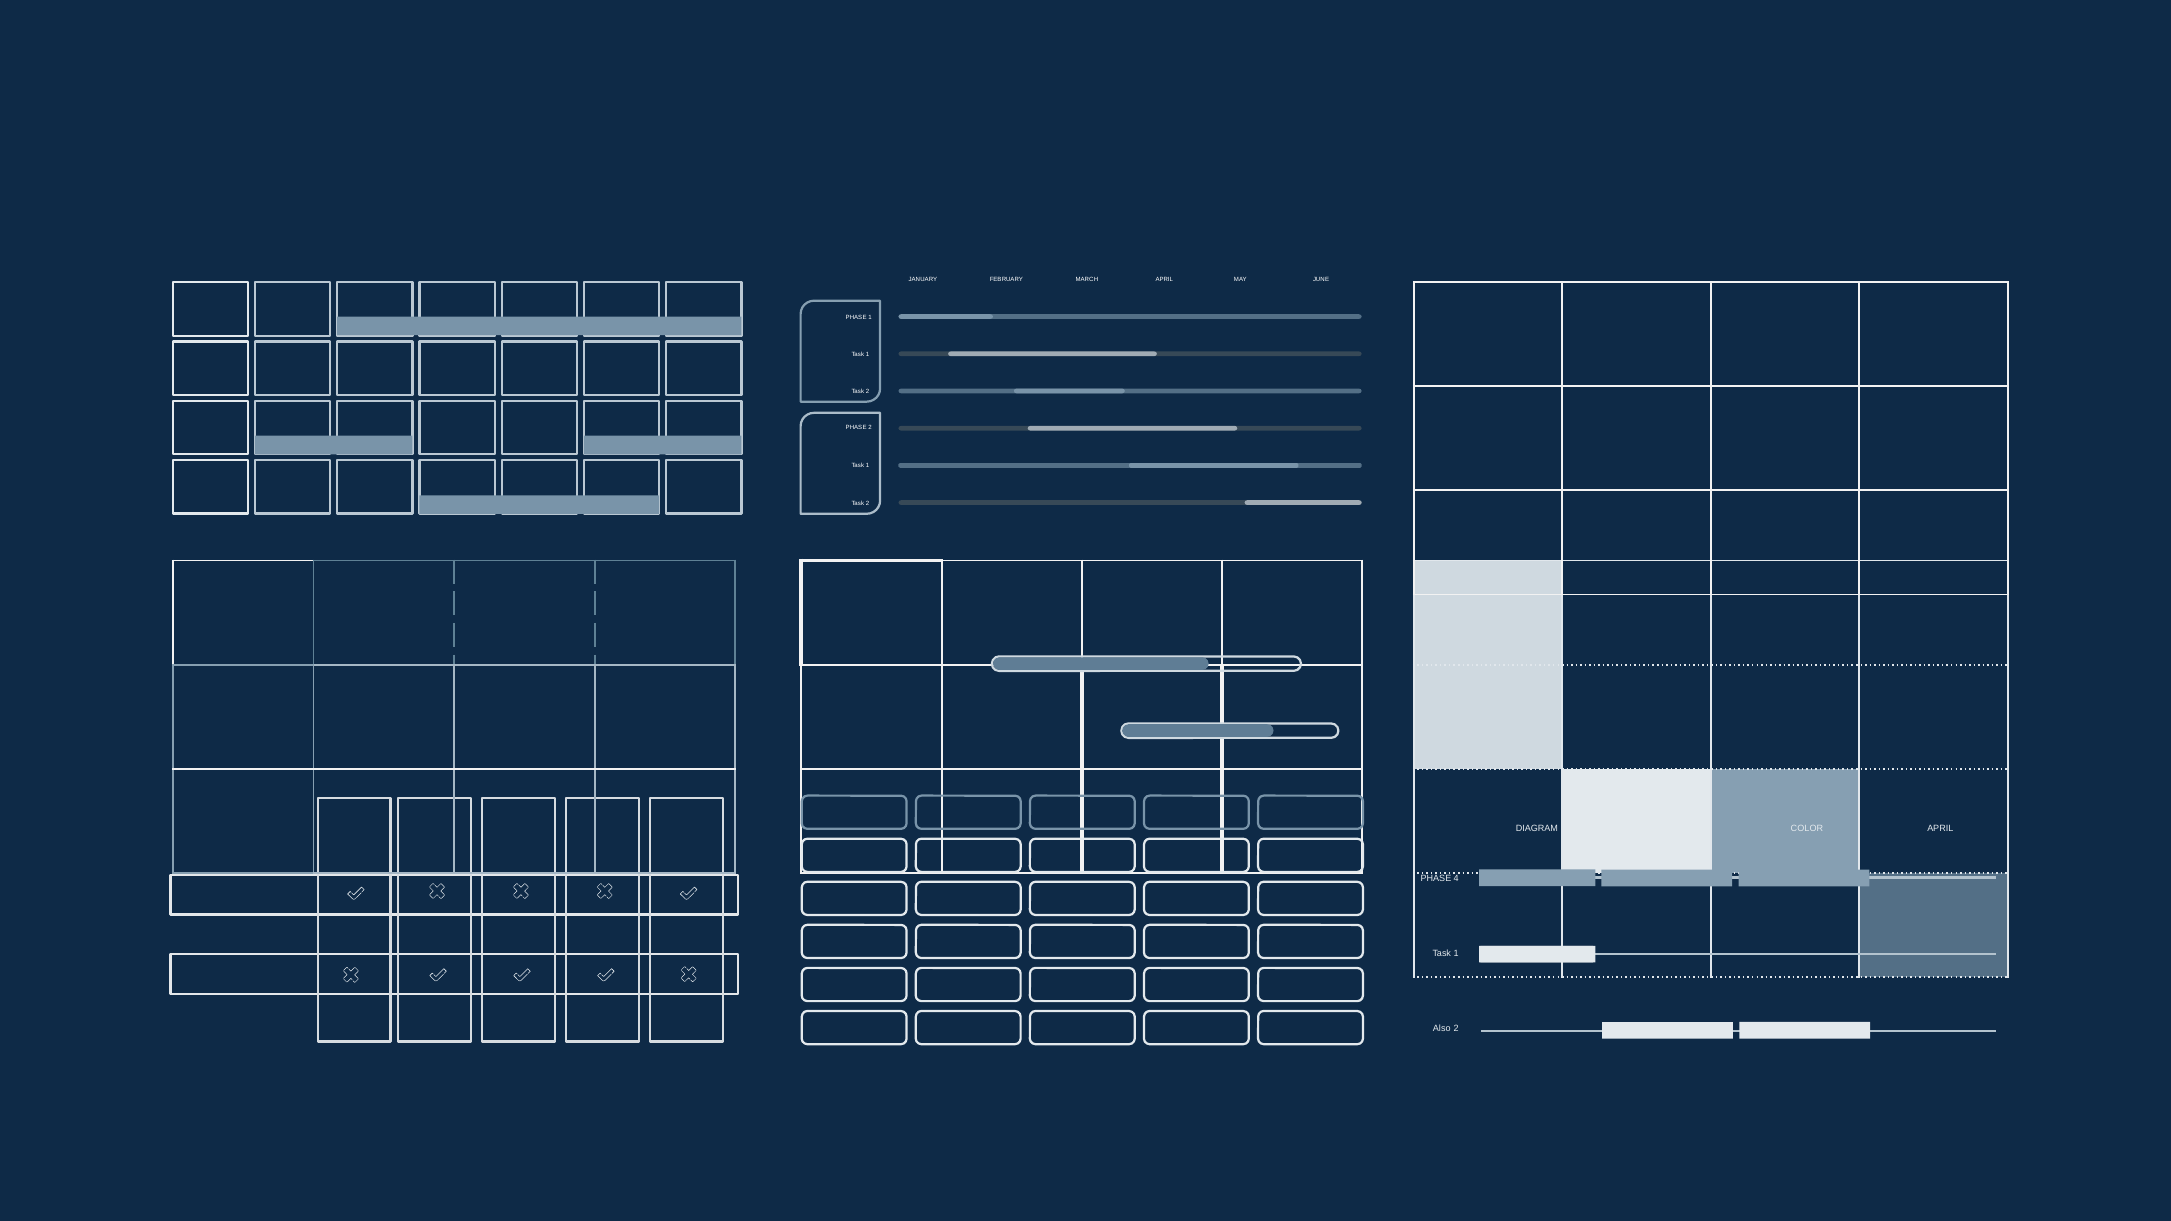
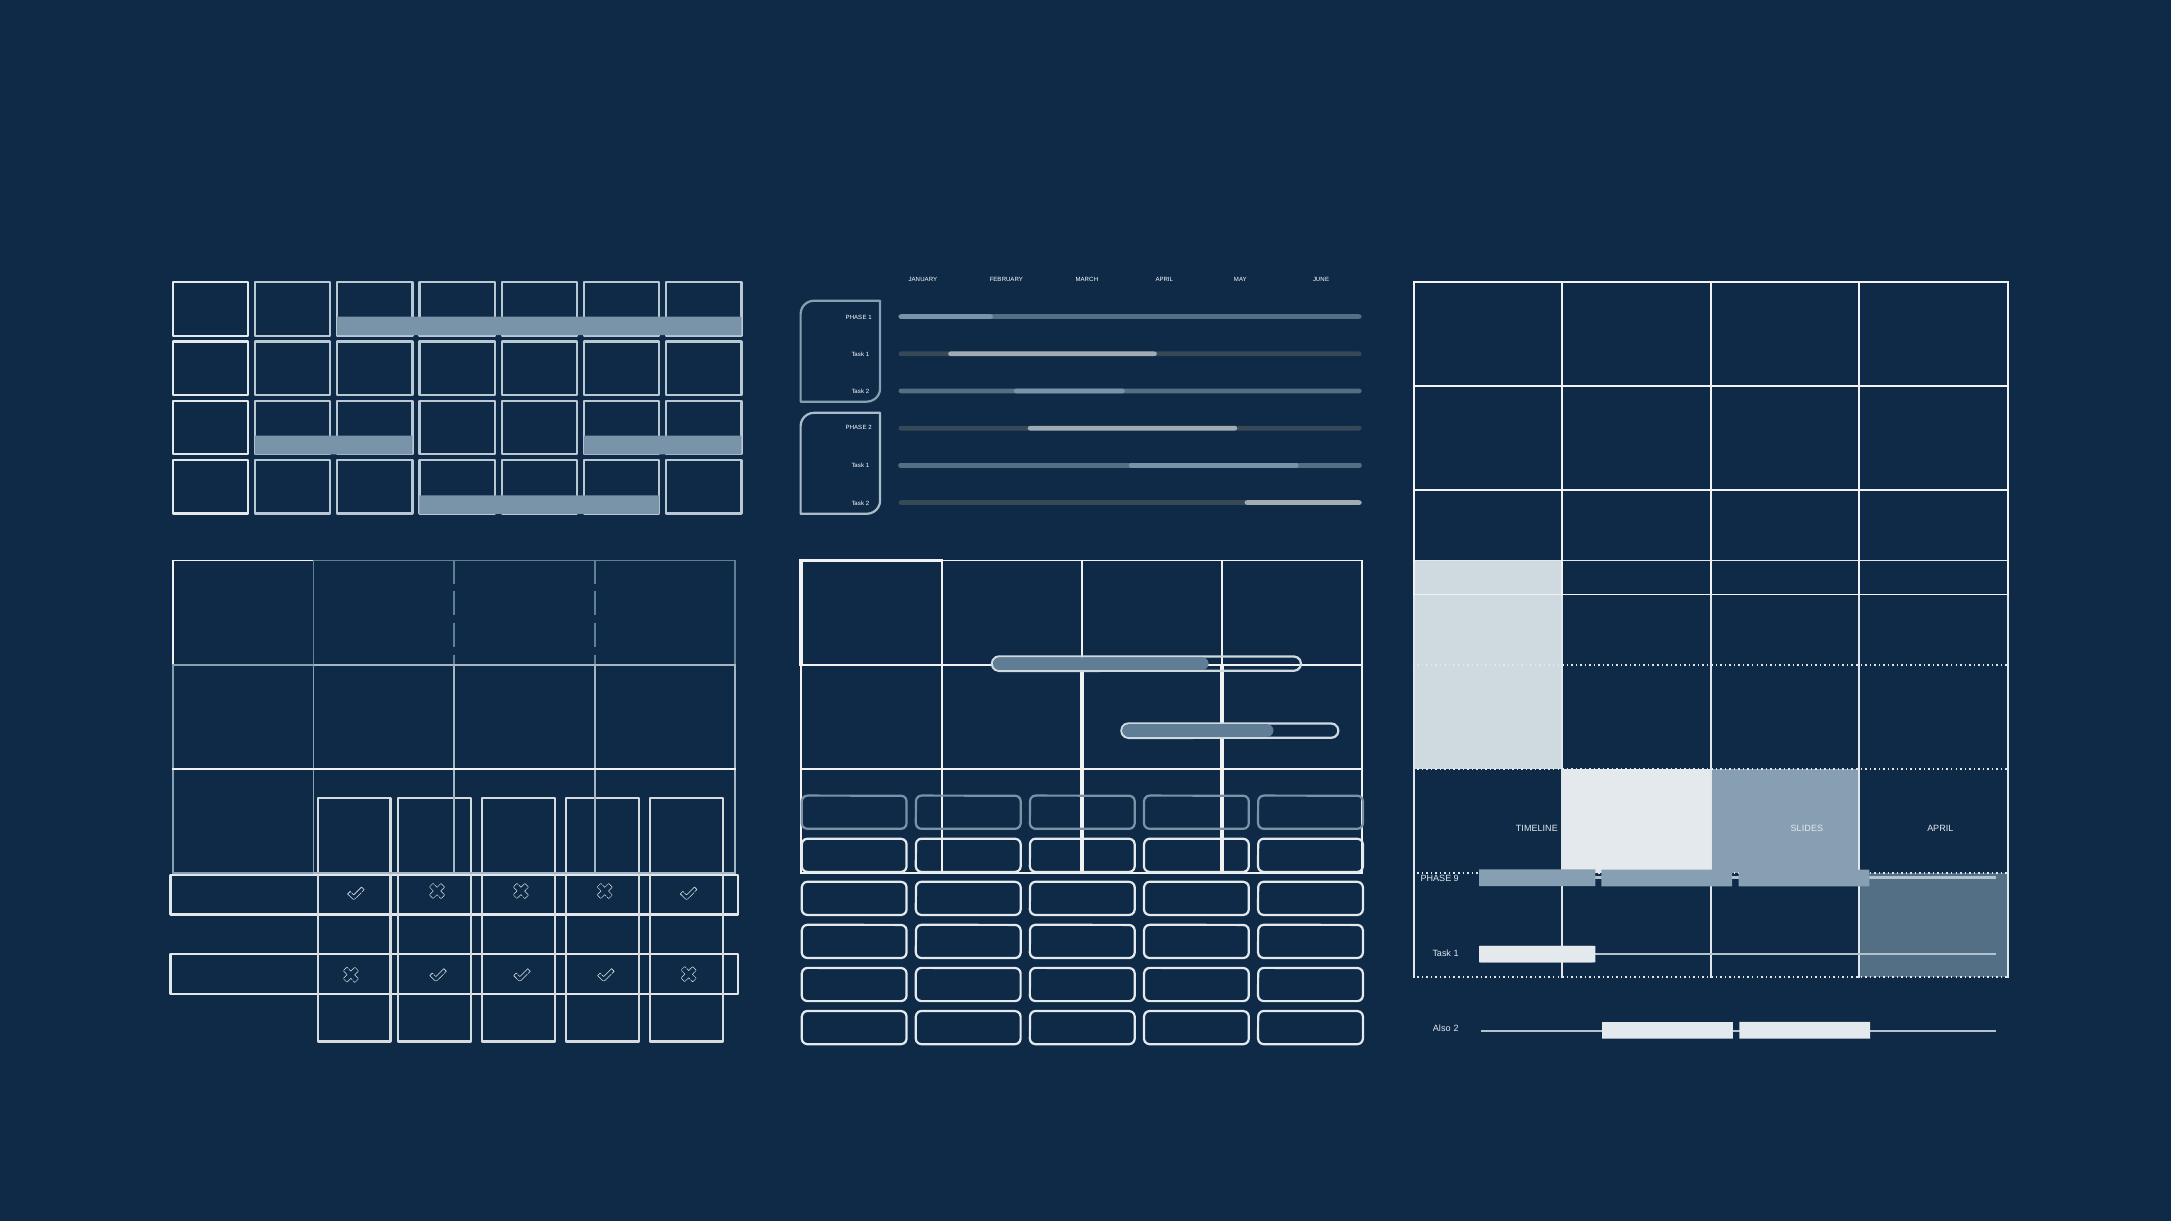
DIAGRAM: DIAGRAM -> TIMELINE (1537, 828)
COLOR: COLOR -> SLIDES (1807, 828)
4: 4 -> 9 (1456, 878)
